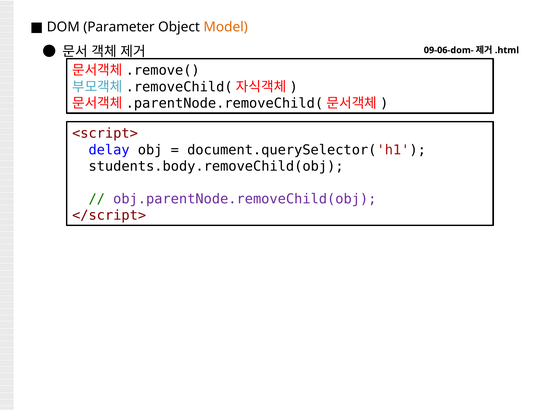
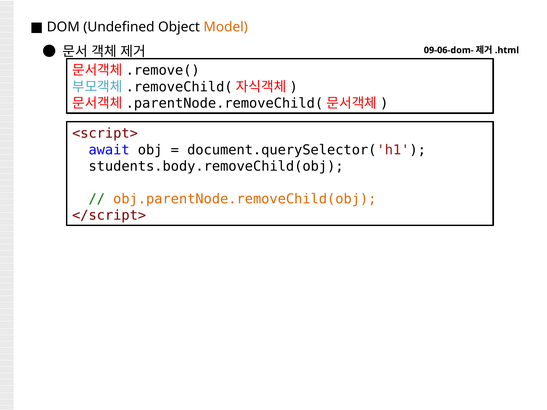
Parameter: Parameter -> Undefined (119, 27)
delay: delay -> await (109, 150)
obj.parentNode.removeChild(obj colour: purple -> orange (245, 199)
